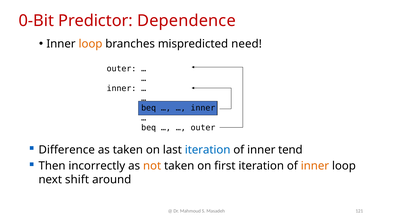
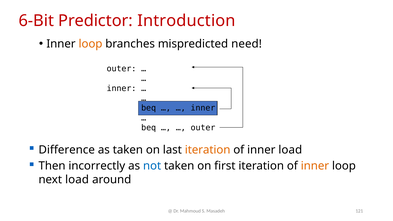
0-Bit: 0-Bit -> 6-Bit (36, 21)
Dependence: Dependence -> Introduction (186, 21)
iteration colour: blue -> orange (208, 150)
inner tend: tend -> load (290, 150)
not colour: orange -> blue (152, 166)
next shift: shift -> load (77, 180)
